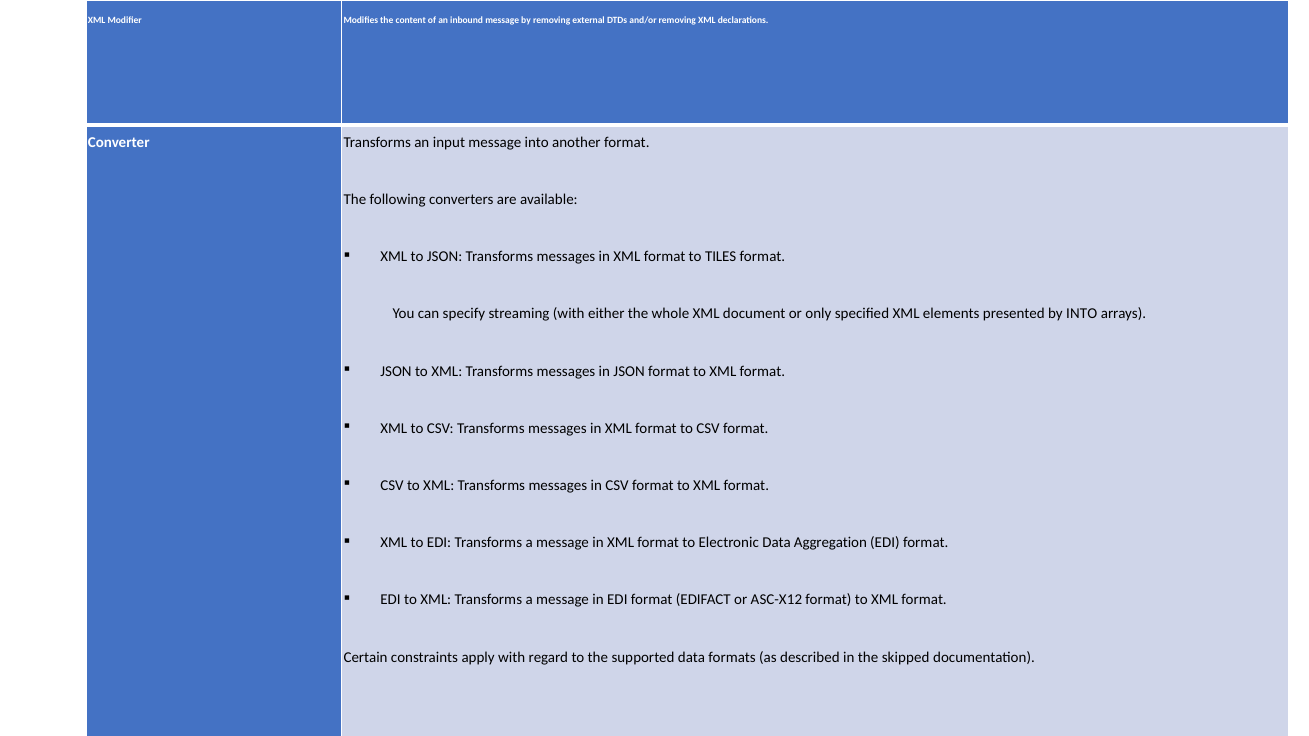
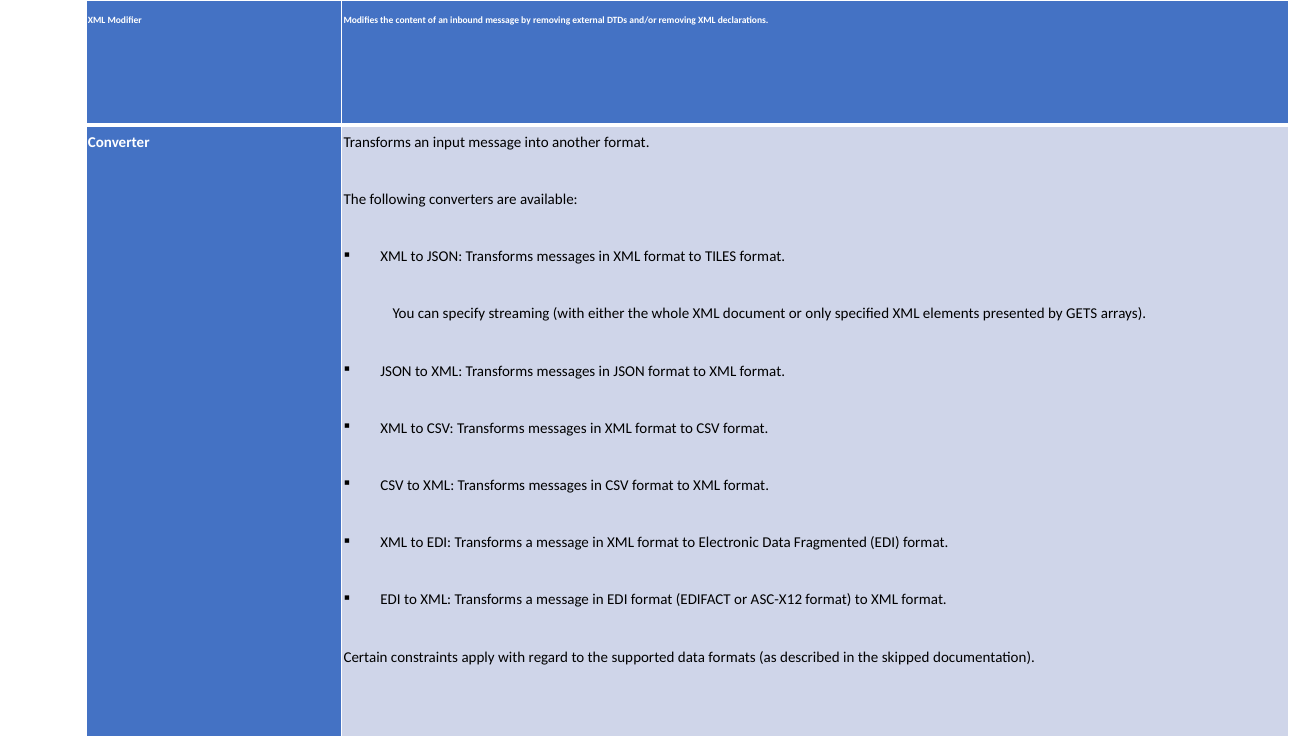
by INTO: INTO -> GETS (1082, 314)
Aggregation: Aggregation -> Fragmented (830, 543)
